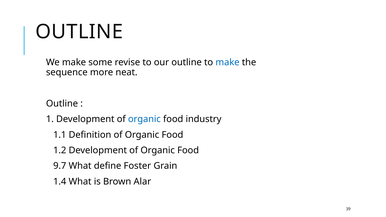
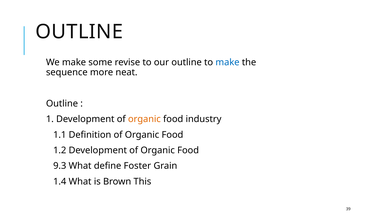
organic colour: blue -> orange (144, 119)
9.7: 9.7 -> 9.3 (60, 166)
Alar: Alar -> This (142, 182)
